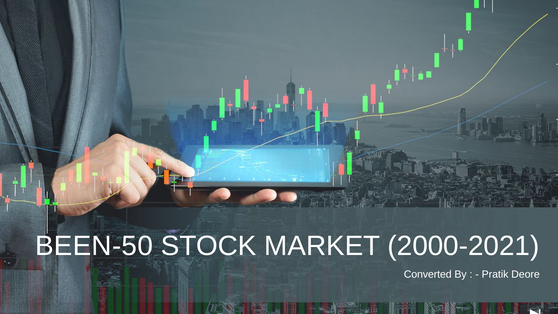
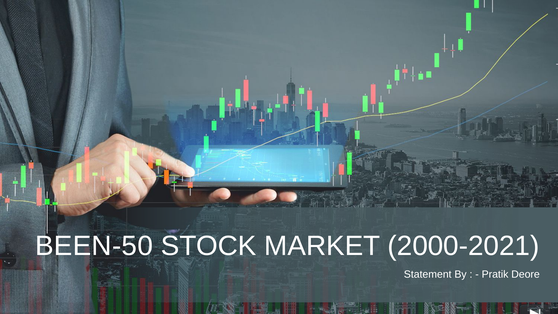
Converted: Converted -> Statement (428, 274)
